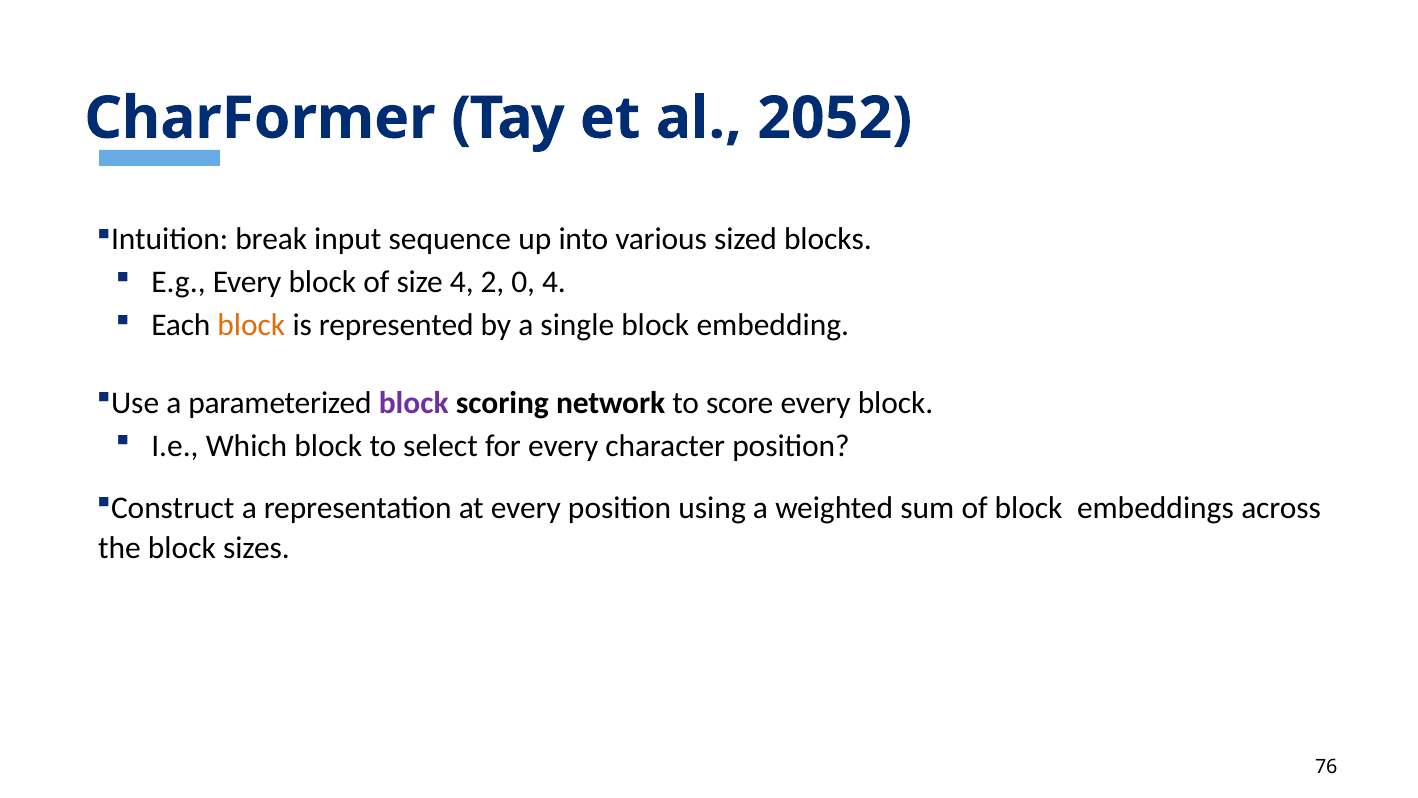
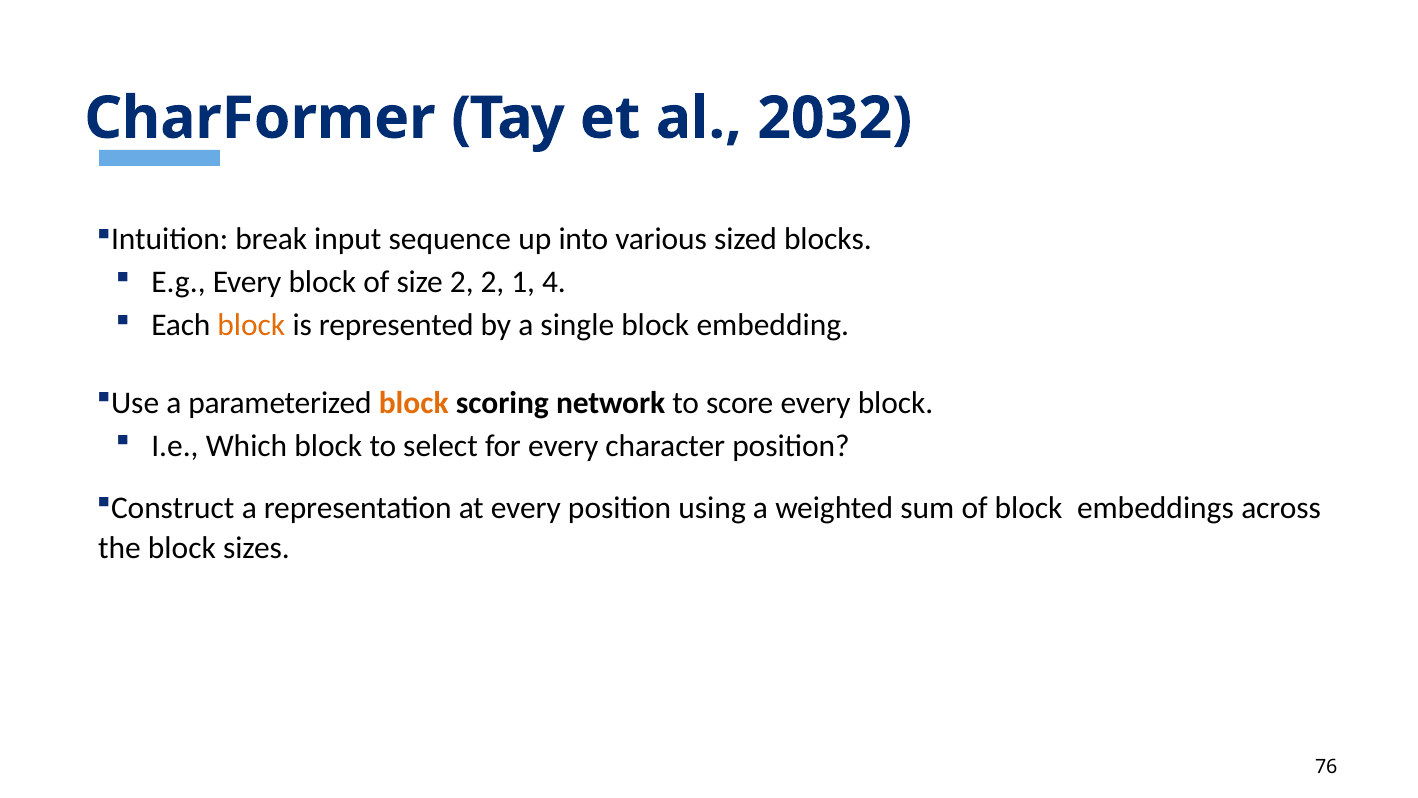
2052: 2052 -> 2032 (835, 118)
size 4: 4 -> 2 (462, 282)
0: 0 -> 1 (523, 282)
block colour: purple -> orange (414, 403)
